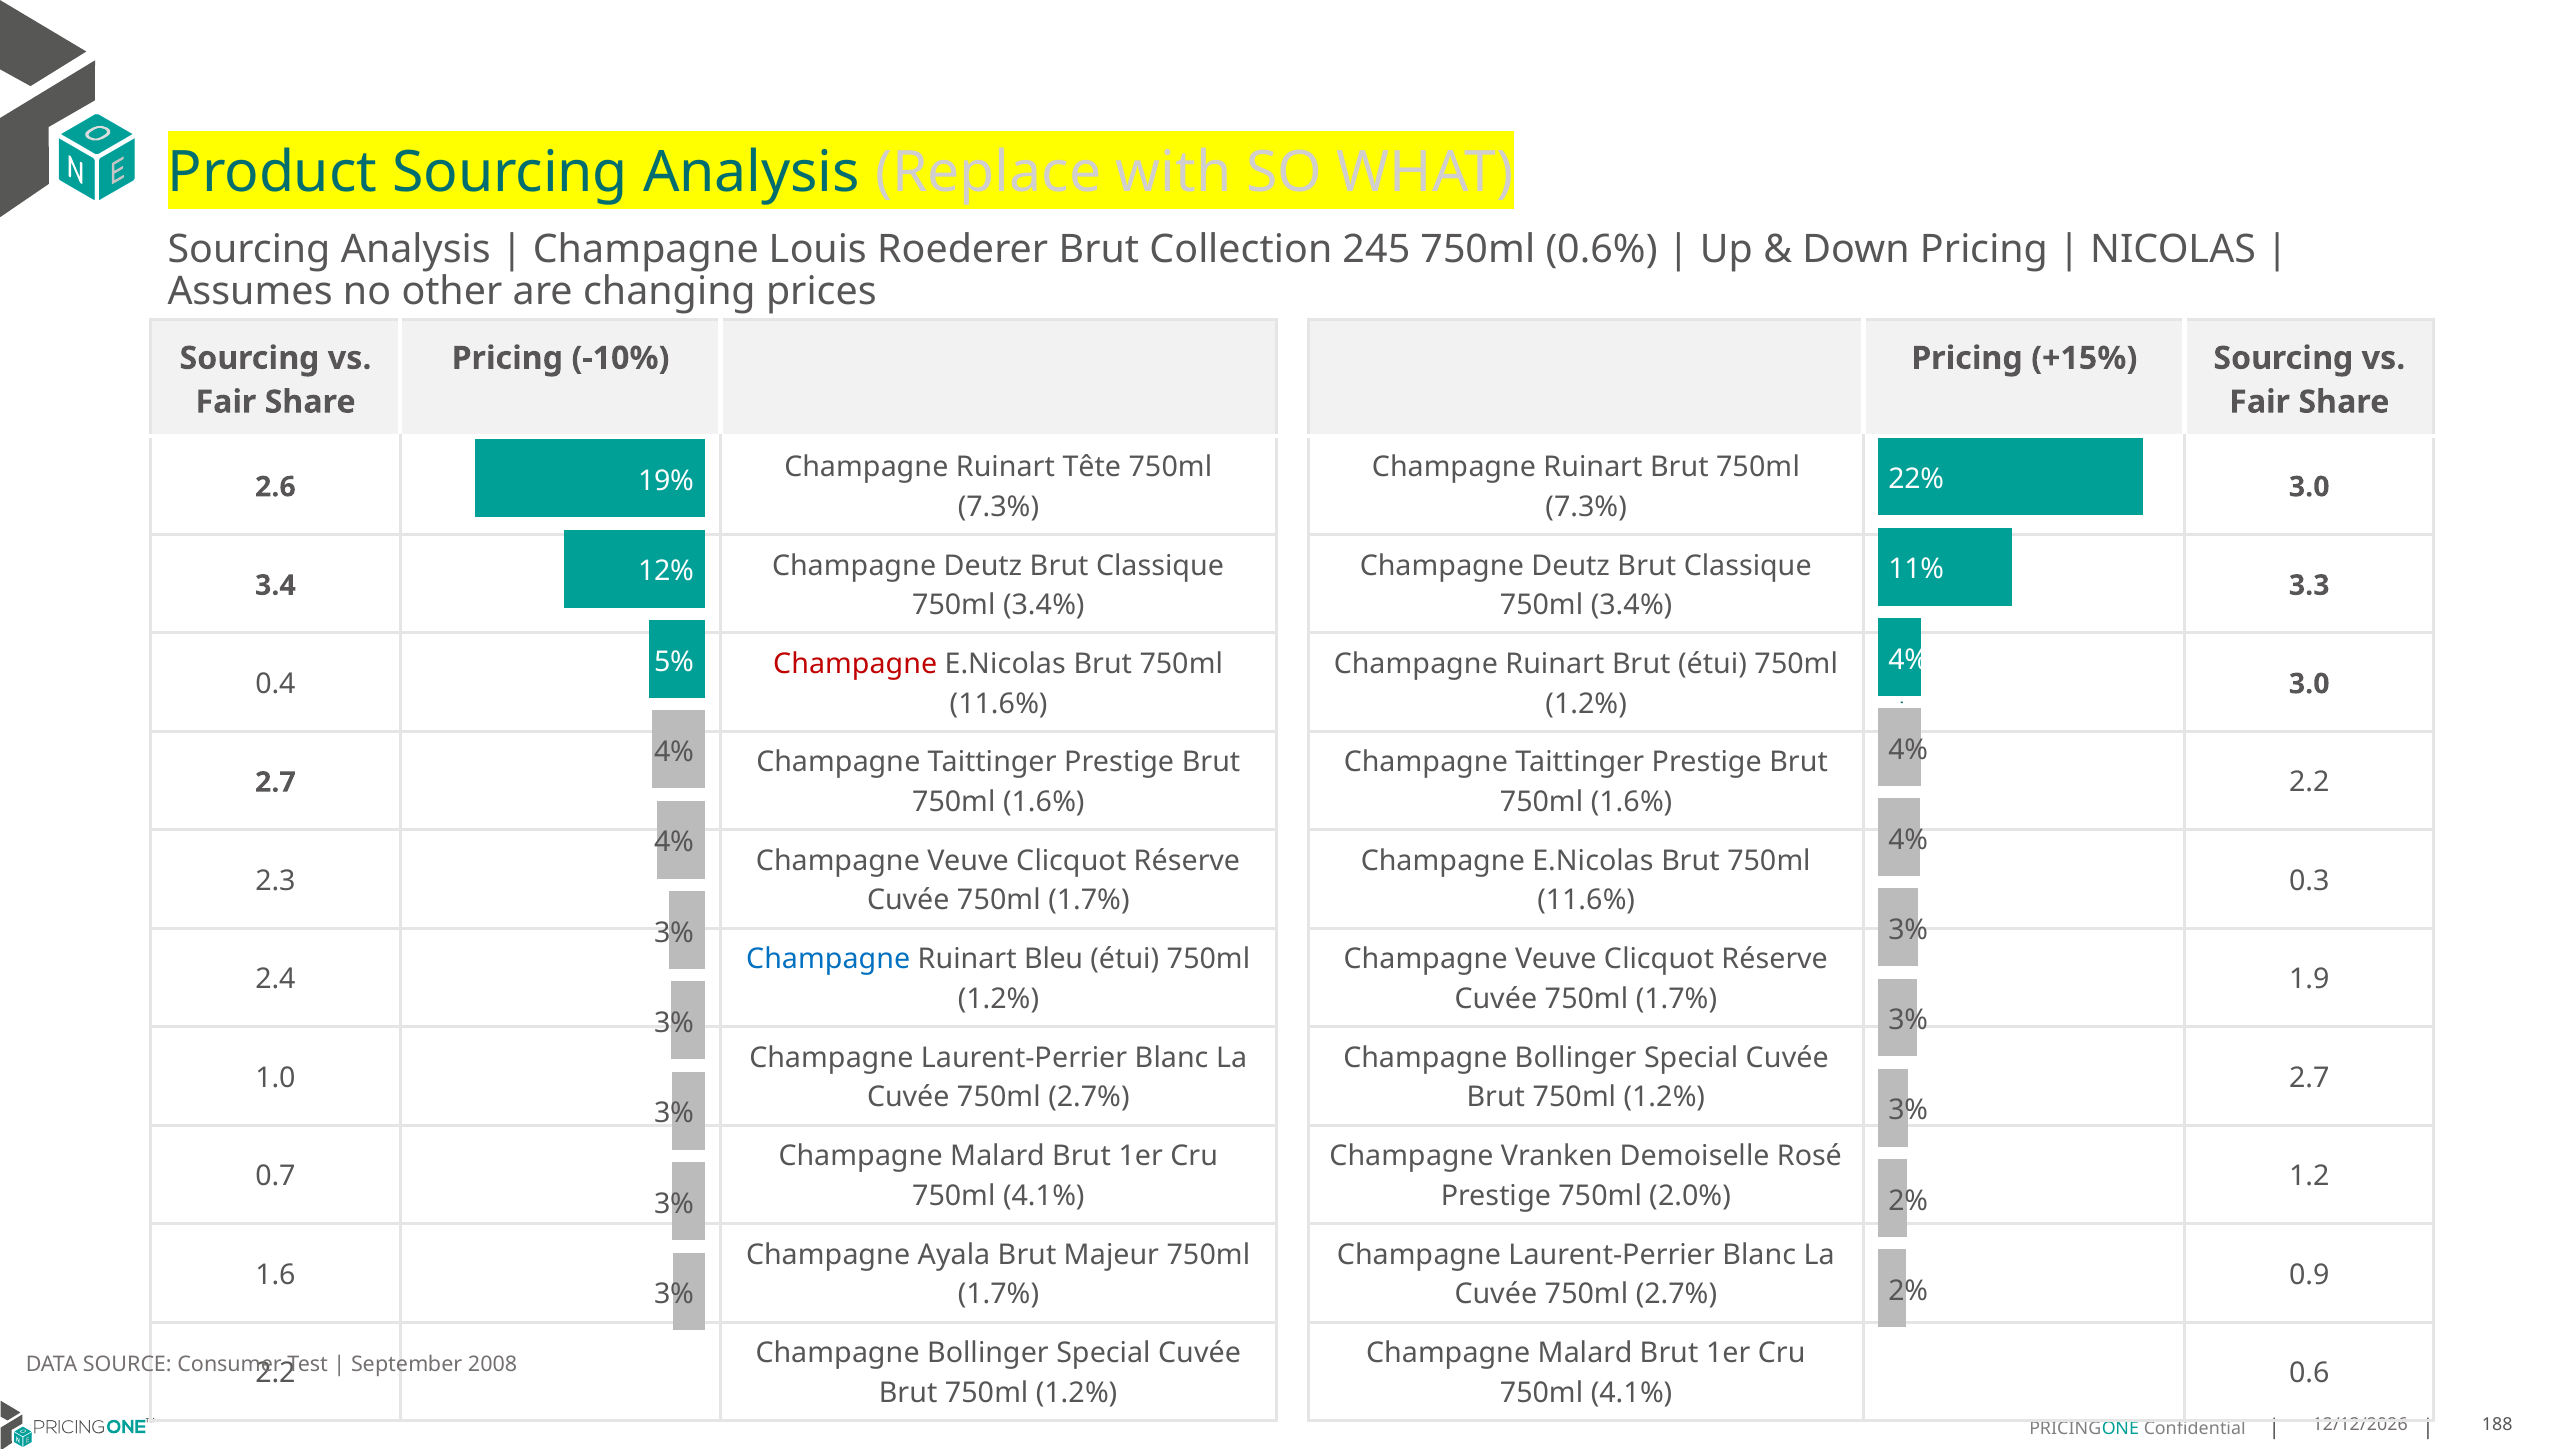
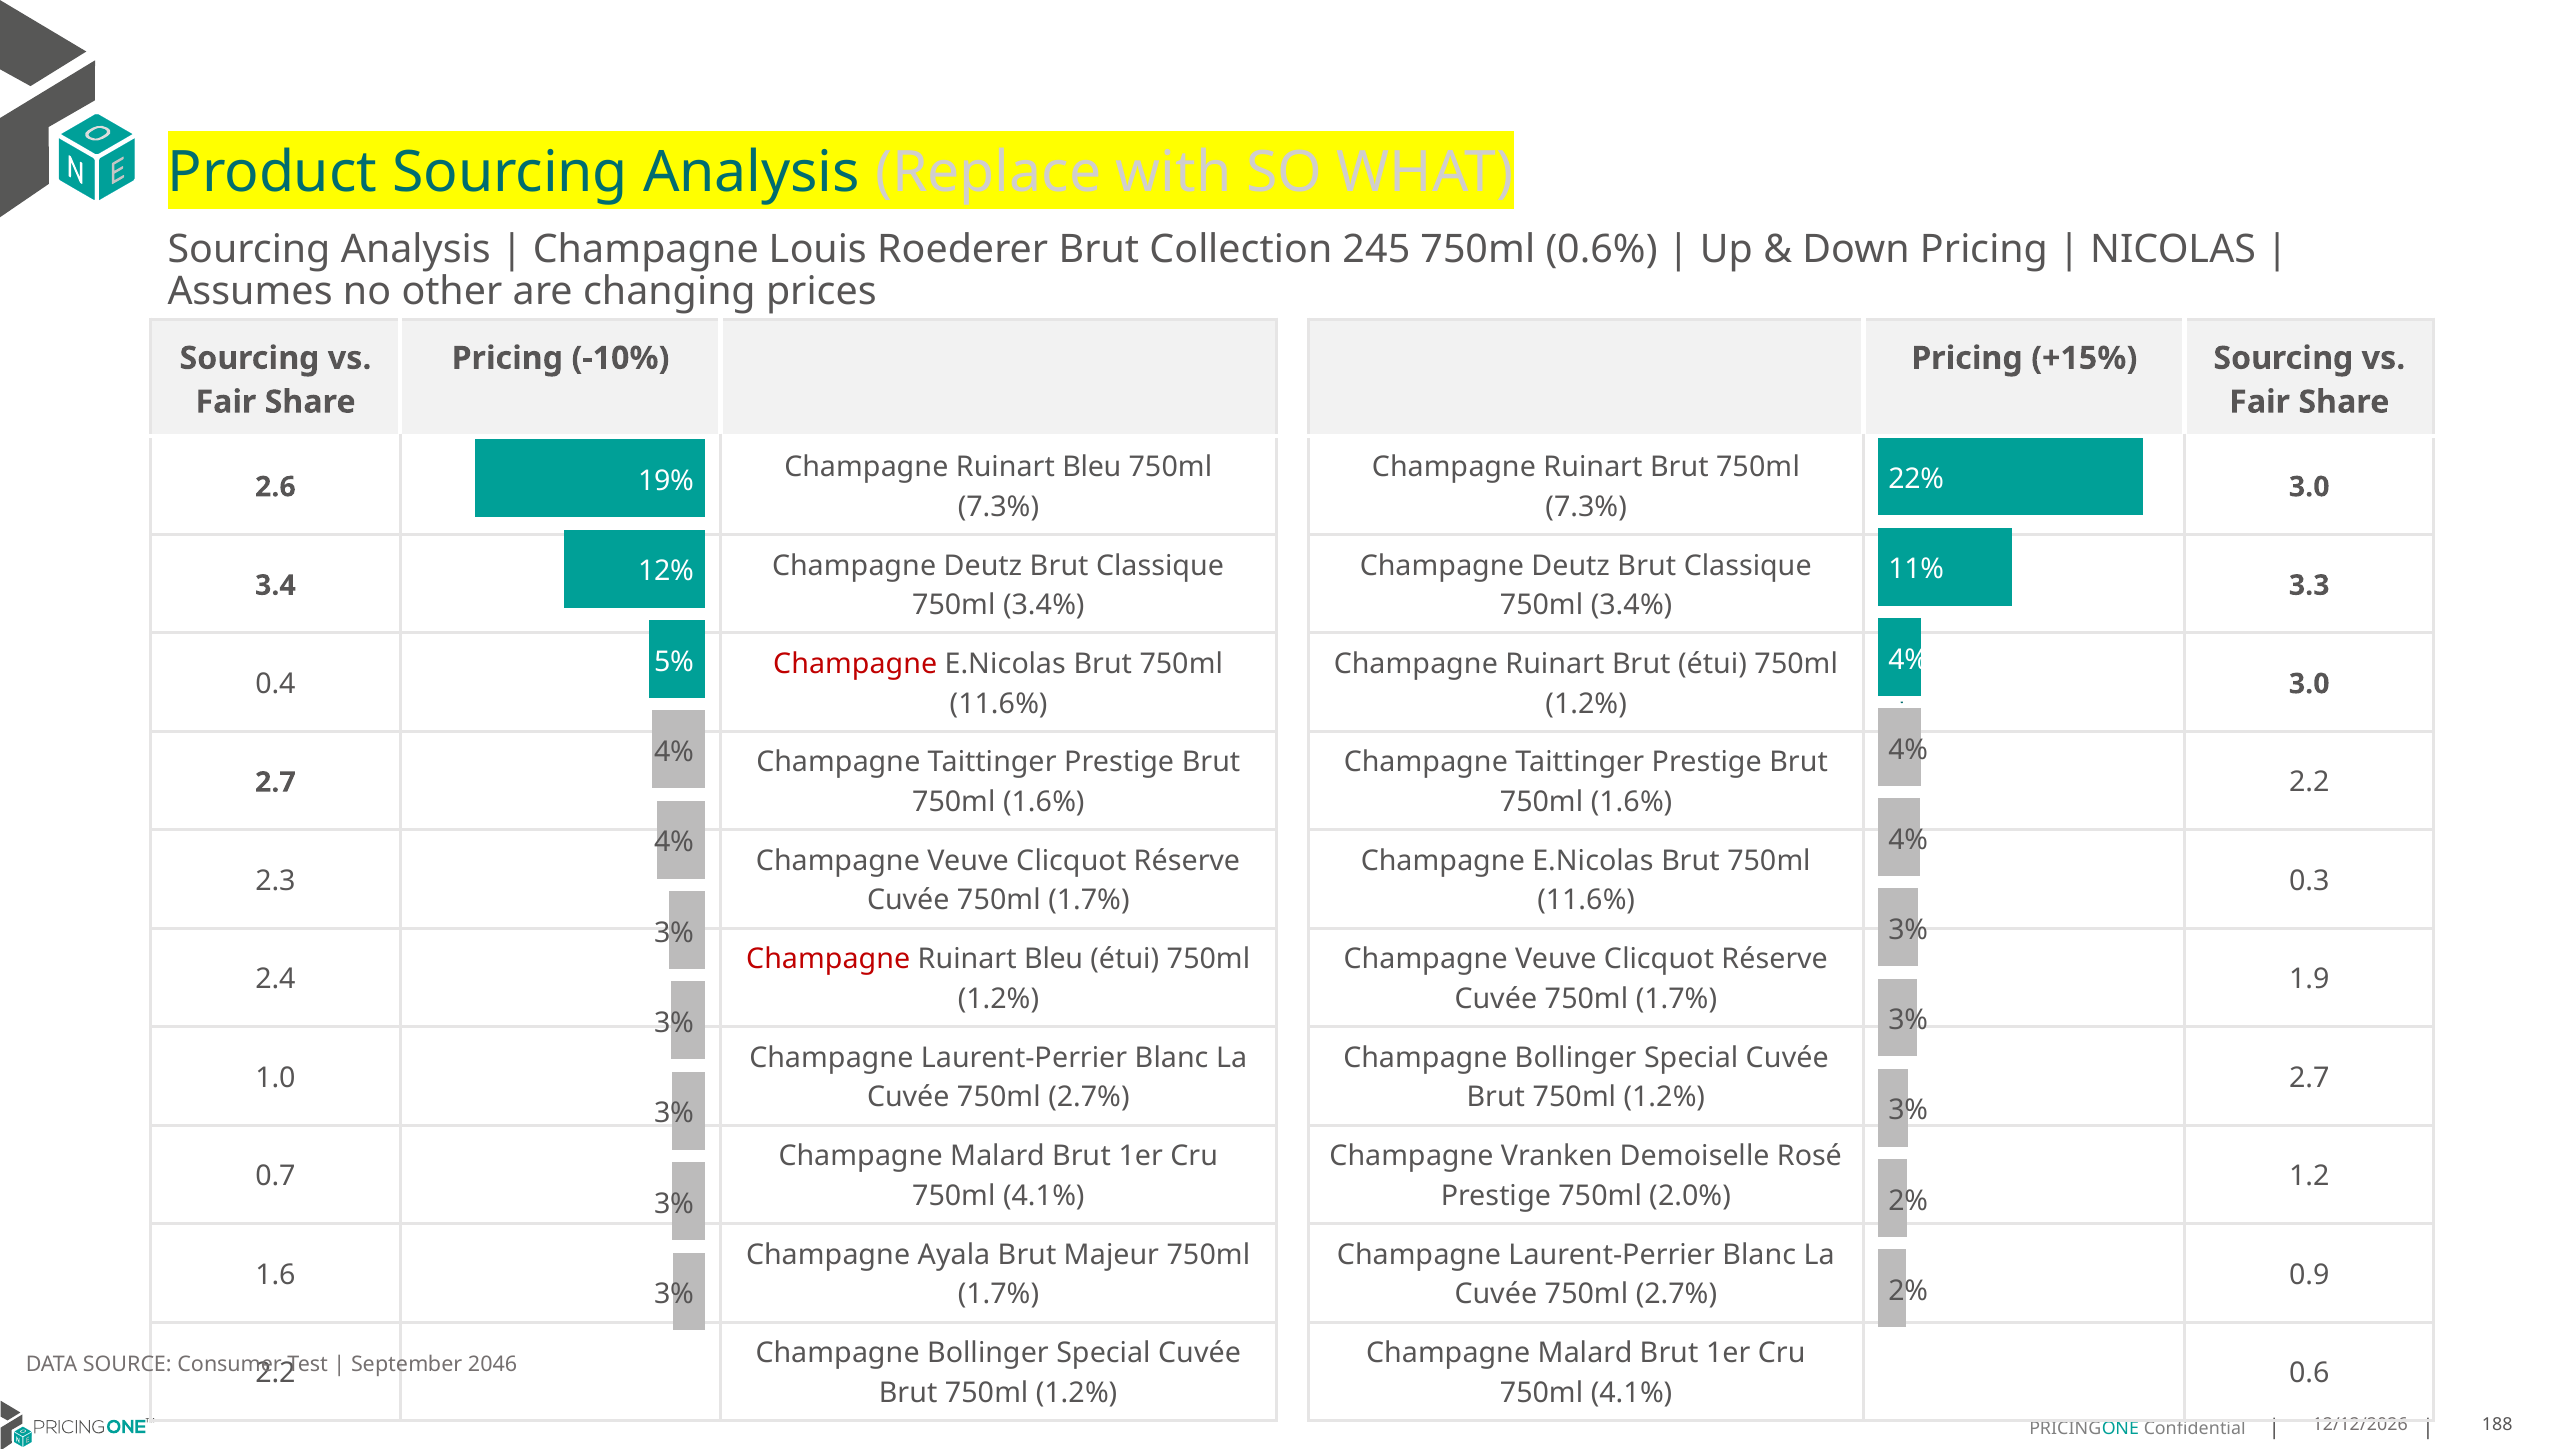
Tête: Tête -> Bleu (1092, 467)
Champagne colour: blue -> red (828, 960)
2008: 2008 -> 2046 (493, 1365)
